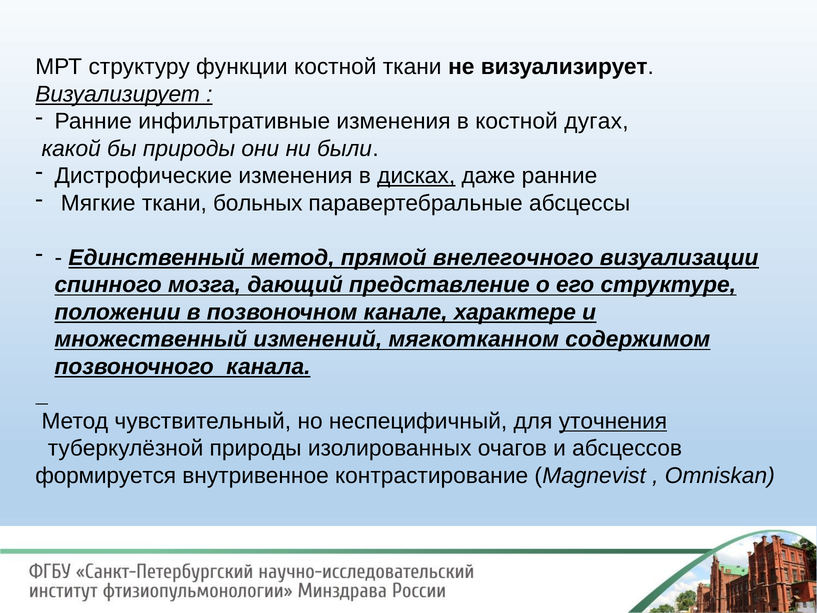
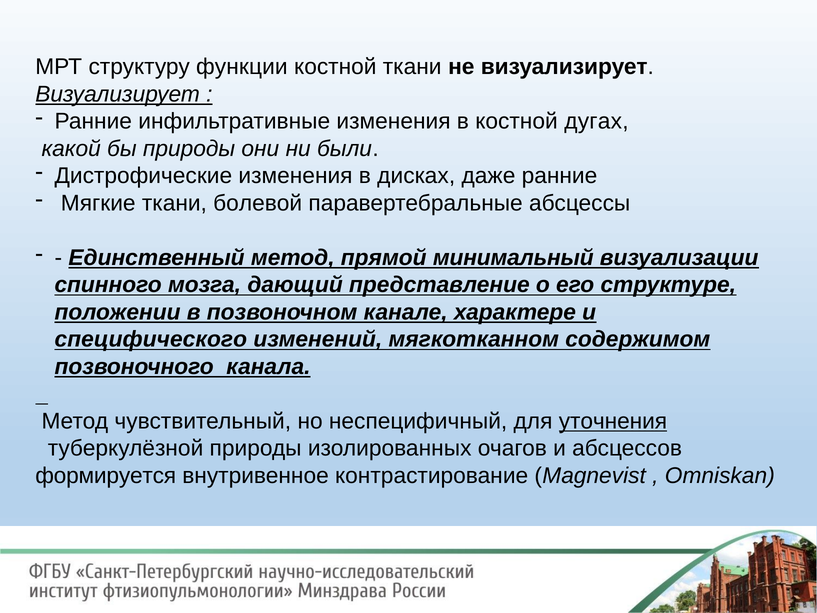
дисках underline: present -> none (416, 176)
больных: больных -> болевой (258, 203)
внелегочного: внелегочного -> минимальный (513, 258)
множественный: множественный -> специфического (151, 339)
